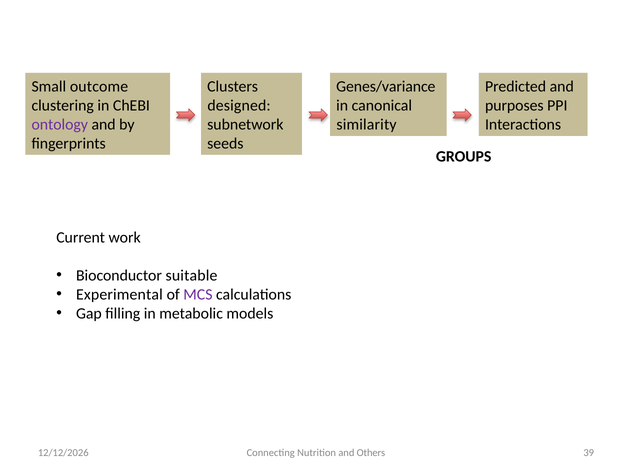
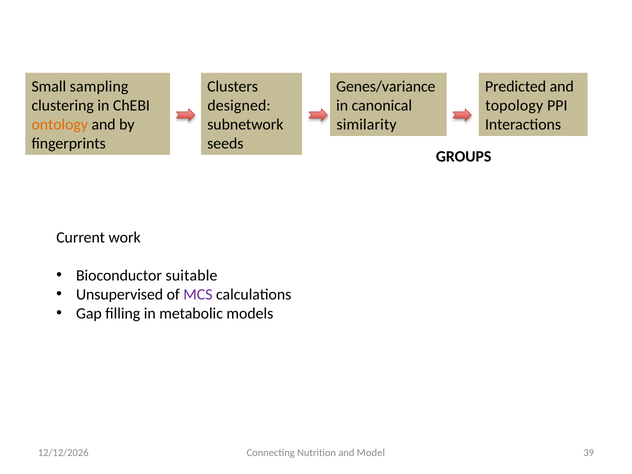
outcome: outcome -> sampling (99, 87)
purposes: purposes -> topology (514, 105)
ontology colour: purple -> orange (60, 124)
Experimental: Experimental -> Unsupervised (120, 294)
Others: Others -> Model (371, 453)
